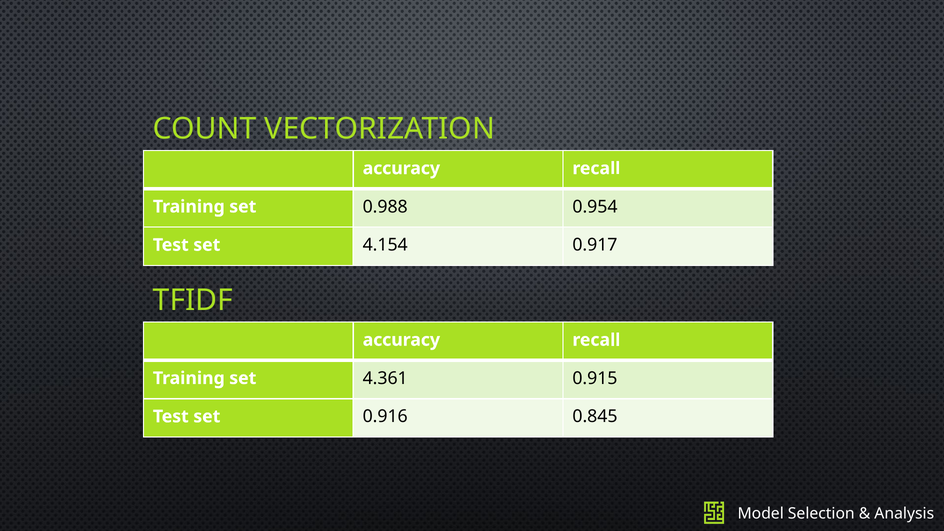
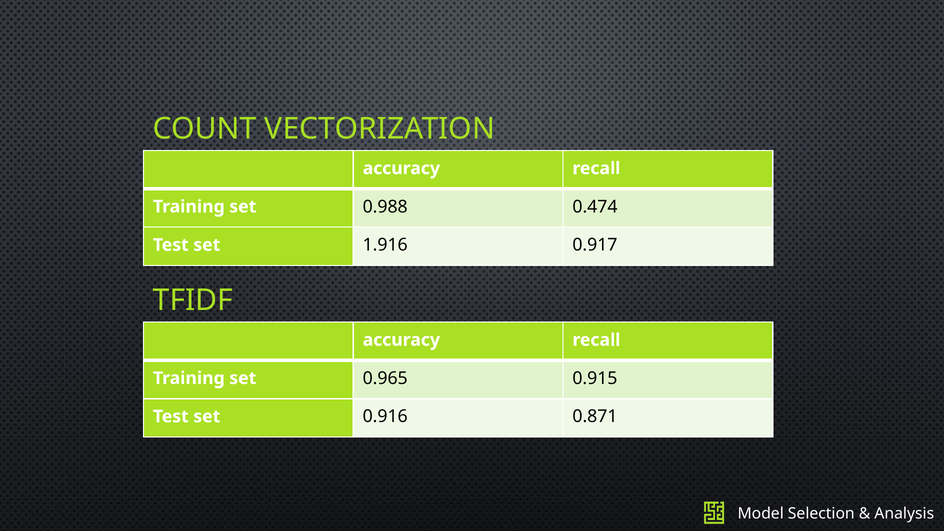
0.954: 0.954 -> 0.474 (595, 207)
4.154: 4.154 -> 1.916 (385, 245)
4.361: 4.361 -> 0.965 (385, 378)
0.845: 0.845 -> 0.871 (595, 417)
